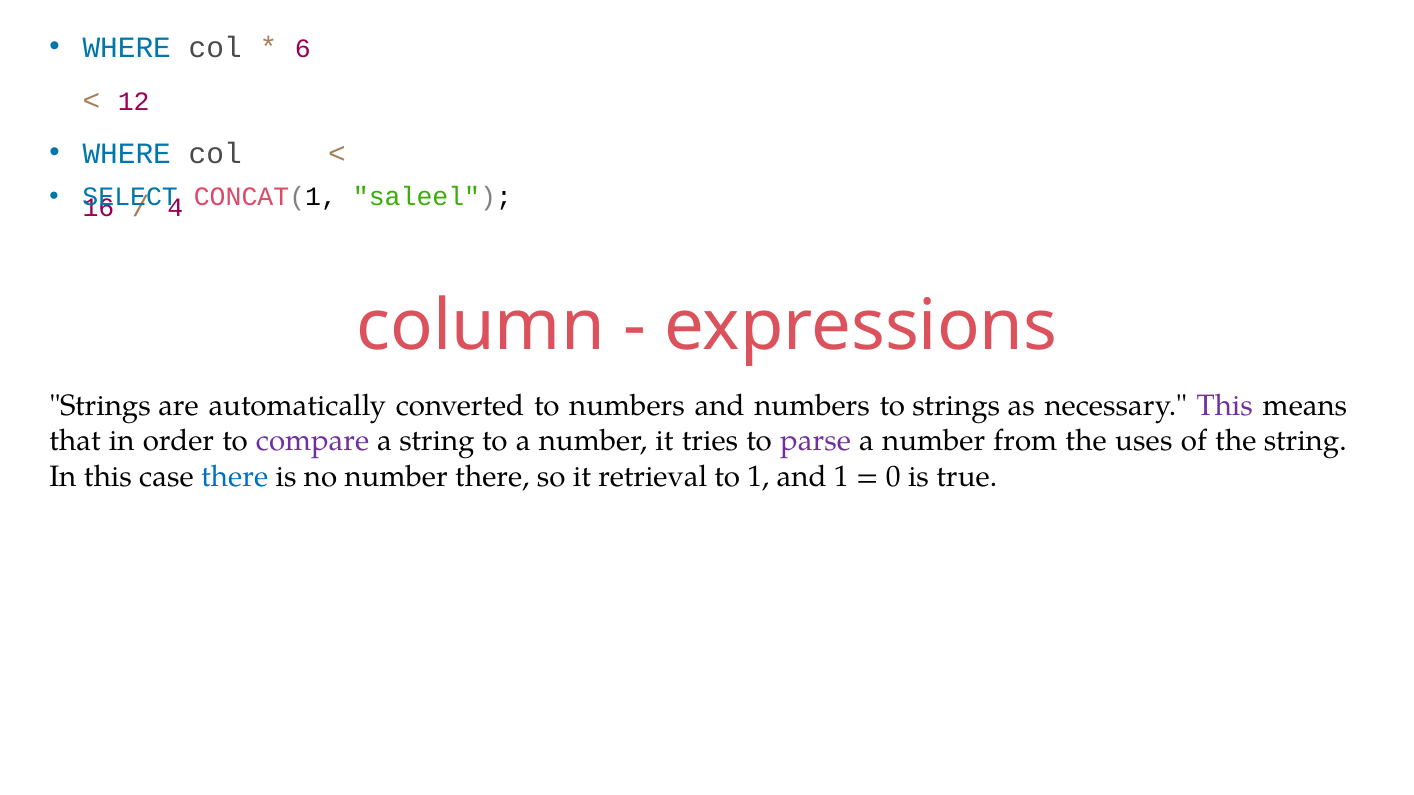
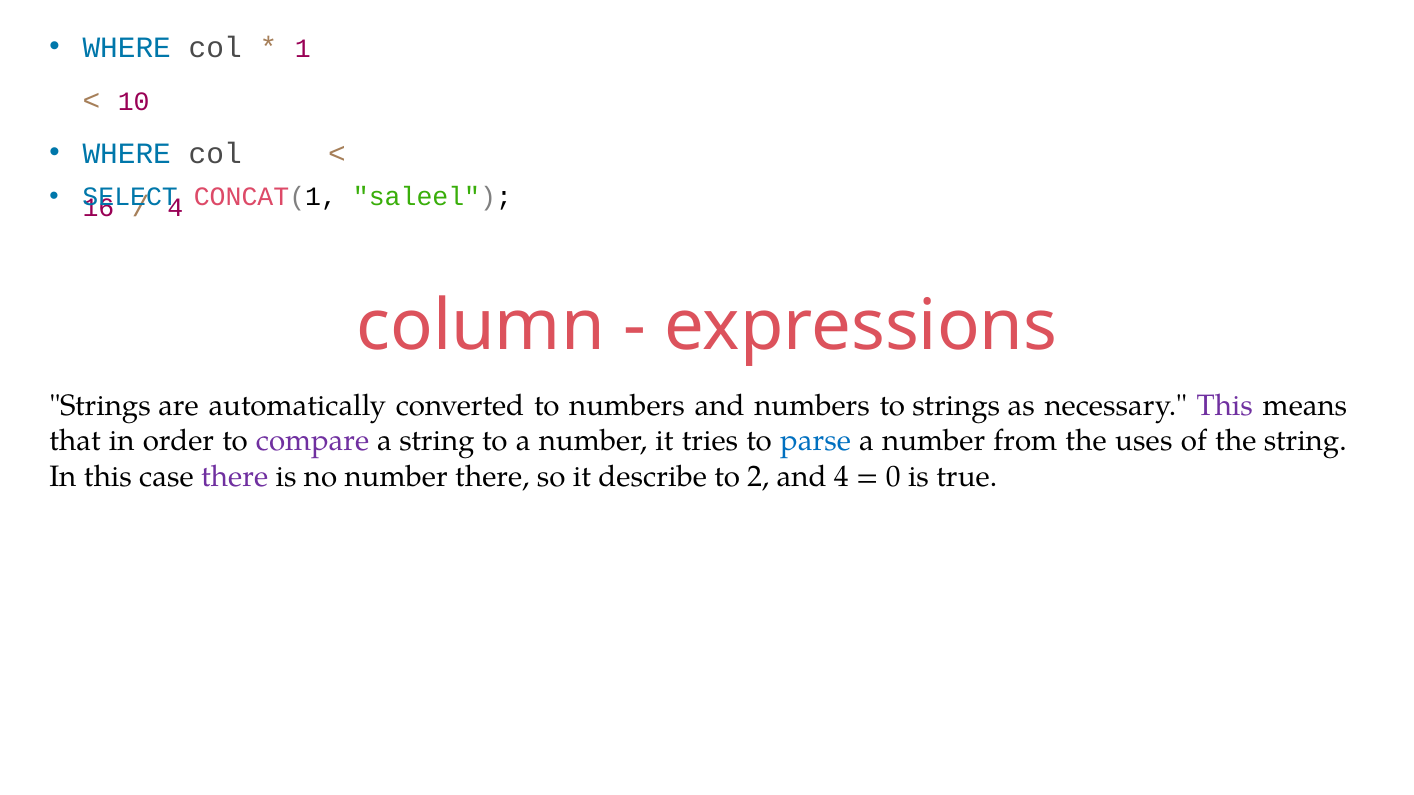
6: 6 -> 1 (303, 49)
12: 12 -> 10 (134, 102)
parse colour: purple -> blue (816, 441)
there colour: blue -> purple (235, 477)
retrieval: retrieval -> describe (653, 477)
to 1: 1 -> 2 (758, 477)
and 1: 1 -> 4 (841, 477)
